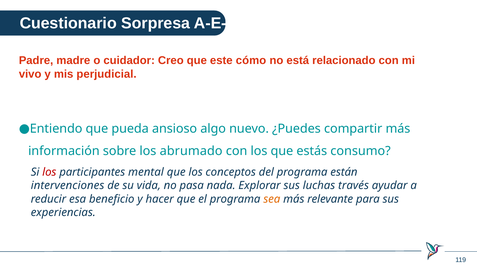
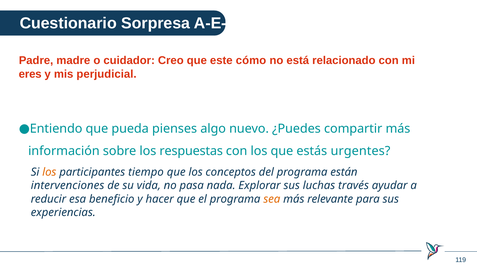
vivo: vivo -> eres (30, 74)
ansioso: ansioso -> pienses (175, 129)
abrumado: abrumado -> respuestas (191, 151)
consumo: consumo -> urgentes (360, 151)
los colour: red -> orange (49, 172)
mental: mental -> tiempo (146, 172)
